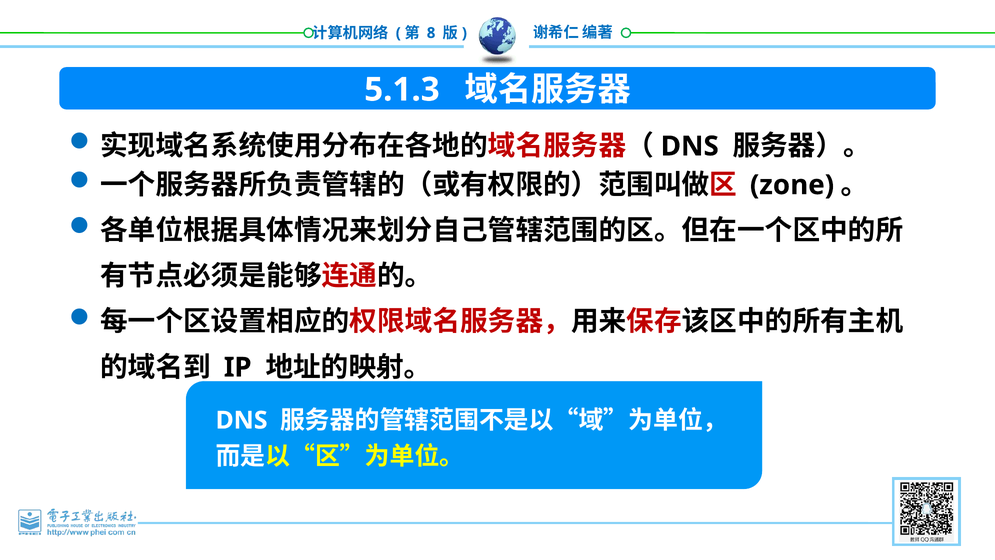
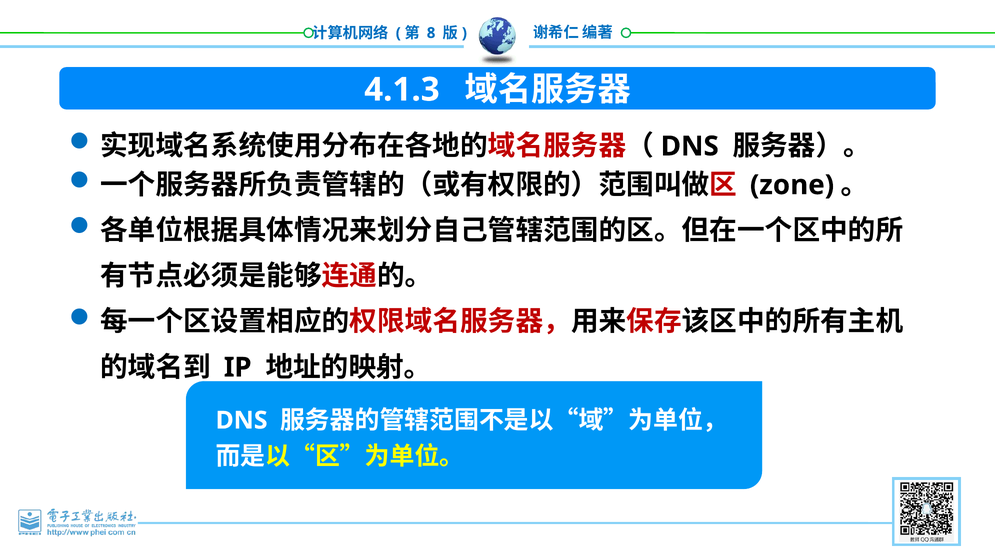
5.1.3: 5.1.3 -> 4.1.3 (402, 90)
